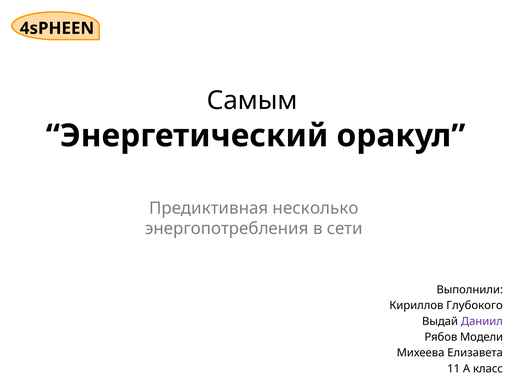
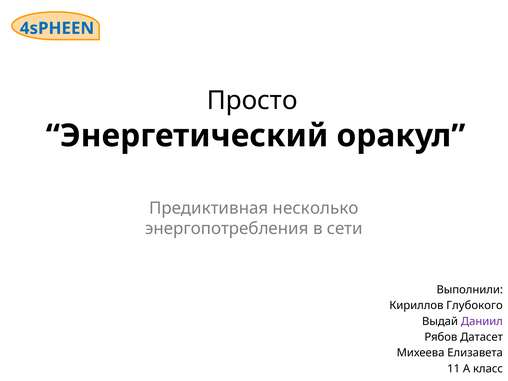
4sPHEEN colour: black -> blue (57, 28)
Самым: Самым -> Просто (252, 101)
Модели: Модели -> Датасет (482, 337)
